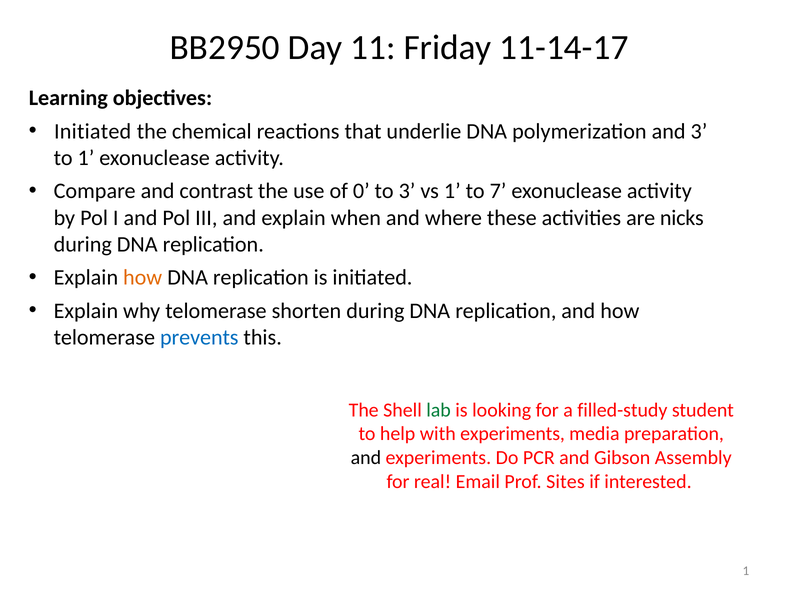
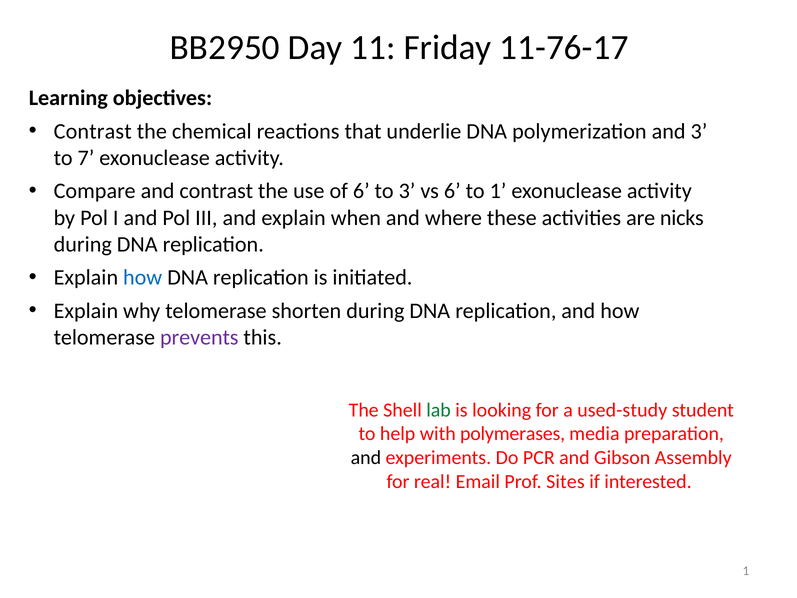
11-14-17: 11-14-17 -> 11-76-17 (564, 48)
Initiated: Initiated -> Contrast (93, 131)
to 1: 1 -> 7 (86, 158)
of 0: 0 -> 6 (361, 191)
vs 1: 1 -> 6 (452, 191)
to 7: 7 -> 1 (498, 191)
how colour: orange -> blue (143, 277)
prevents colour: blue -> purple (199, 337)
filled-study: filled-study -> used-study (622, 410)
with experiments: experiments -> polymerases (513, 434)
